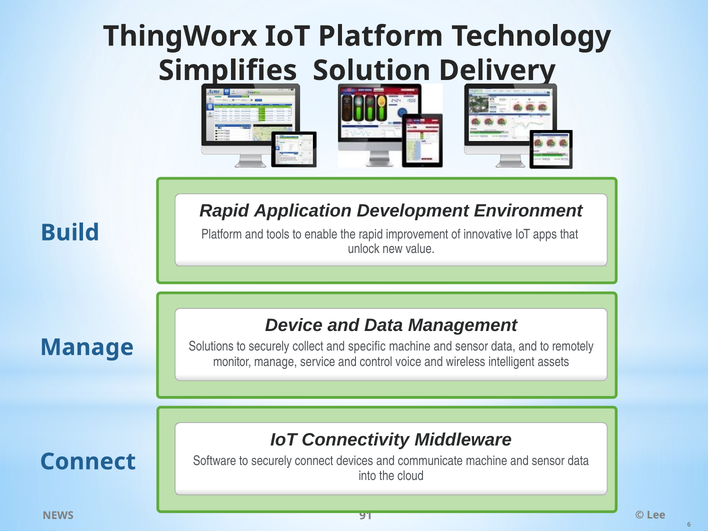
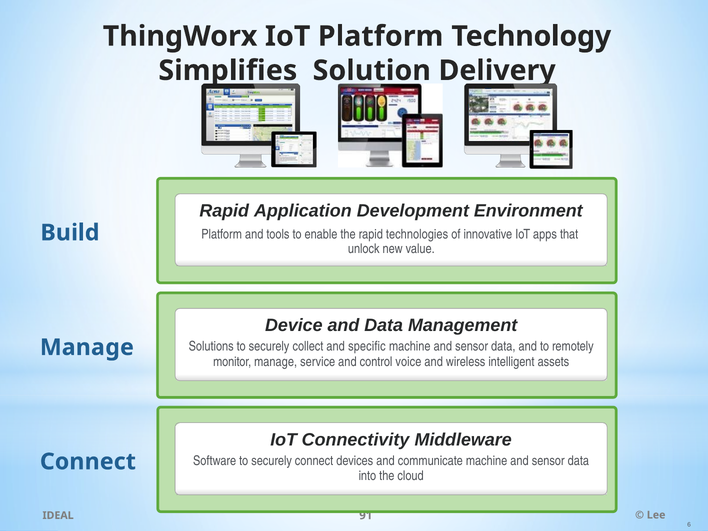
improvement: improvement -> technologies (417, 234)
NEWS: NEWS -> IDEAL (58, 515)
